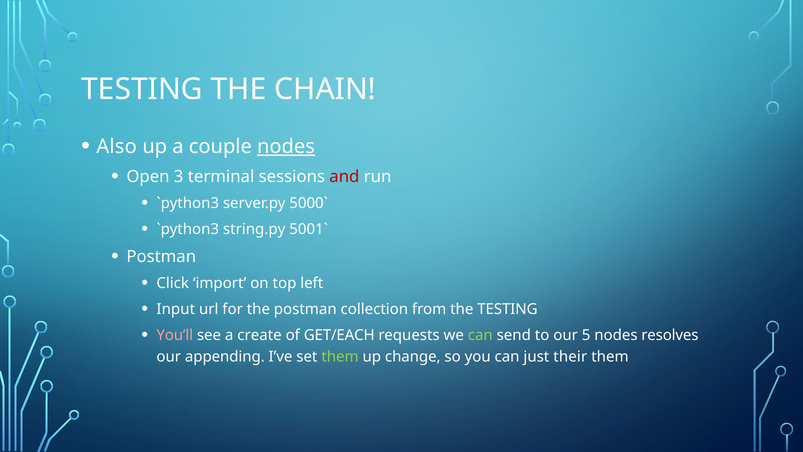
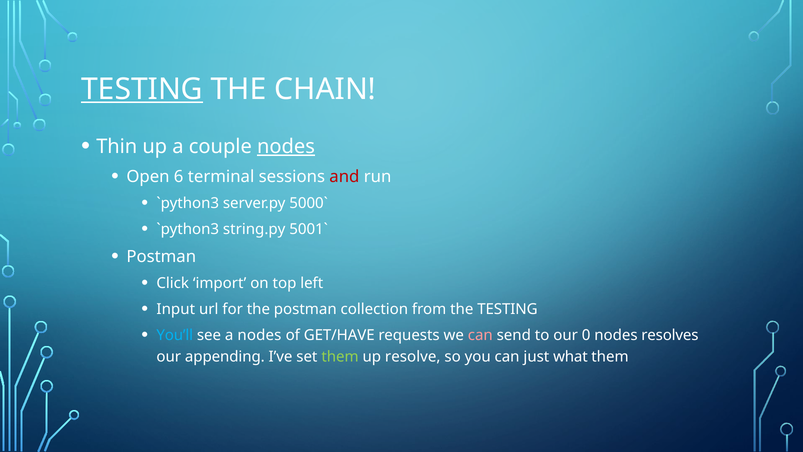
TESTING underline: none -> present (142, 89)
Also: Also -> Thin (117, 147)
3: 3 -> 6 (179, 177)
You’ll colour: pink -> light blue (175, 335)
a create: create -> nodes (259, 335)
GET/EACH: GET/EACH -> GET/HAVE (339, 335)
can colour: light green -> pink (480, 335)
5: 5 -> 0 (586, 335)
change: change -> resolve (413, 357)
their: their -> what (570, 357)
